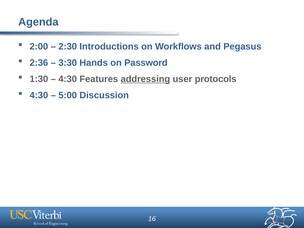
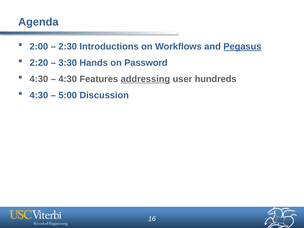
Pegasus underline: none -> present (242, 47)
2:36: 2:36 -> 2:20 (39, 63)
1:30: 1:30 -> 4:30 (39, 79)
protocols: protocols -> hundreds (216, 79)
